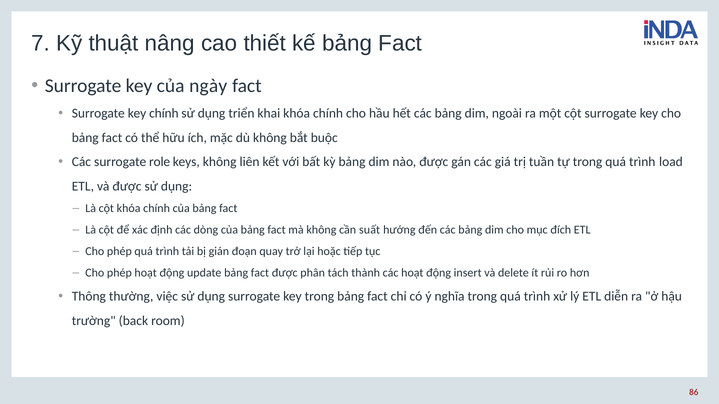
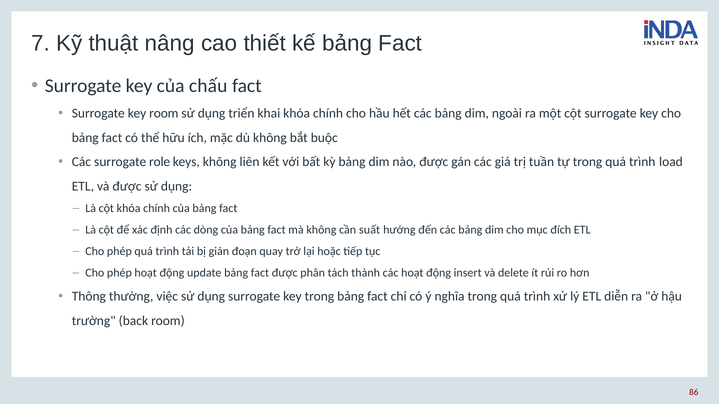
ngày: ngày -> chấu (208, 86)
key chính: chính -> room (164, 113)
